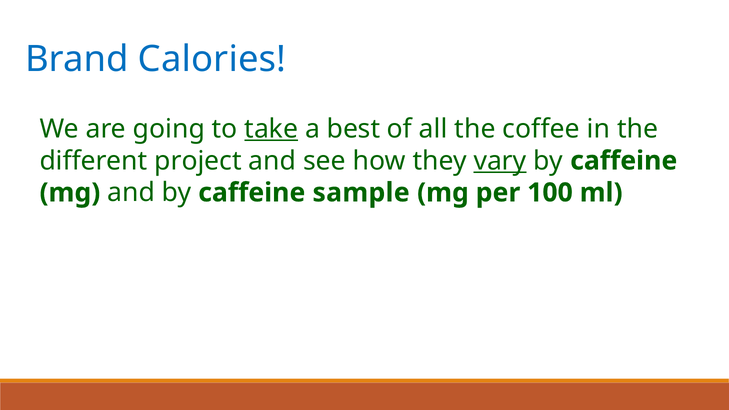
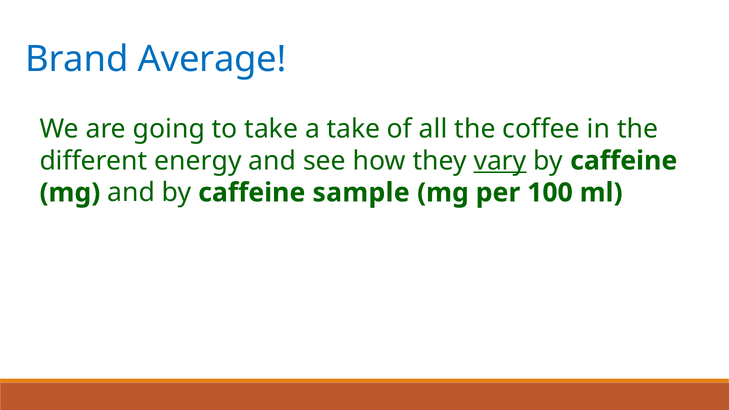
Calories: Calories -> Average (212, 59)
take underline: present -> none (271, 129)
a best: best -> take (353, 129)
project: project -> energy (198, 161)
